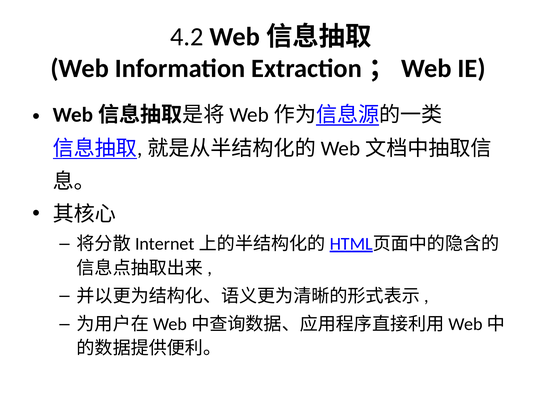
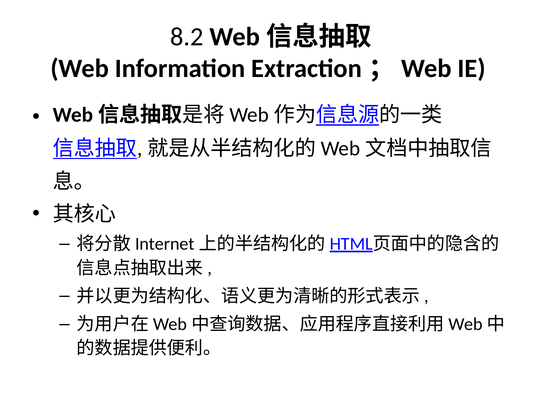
4.2: 4.2 -> 8.2 (187, 37)
